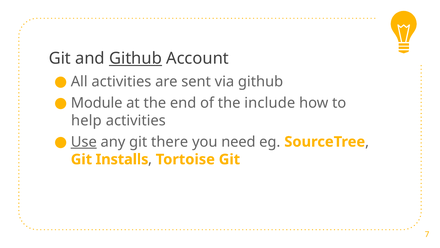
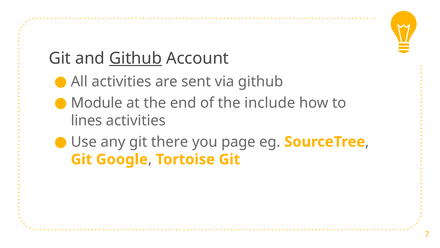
help: help -> lines (86, 120)
Use underline: present -> none (84, 142)
need: need -> page (238, 142)
Installs: Installs -> Google (122, 159)
